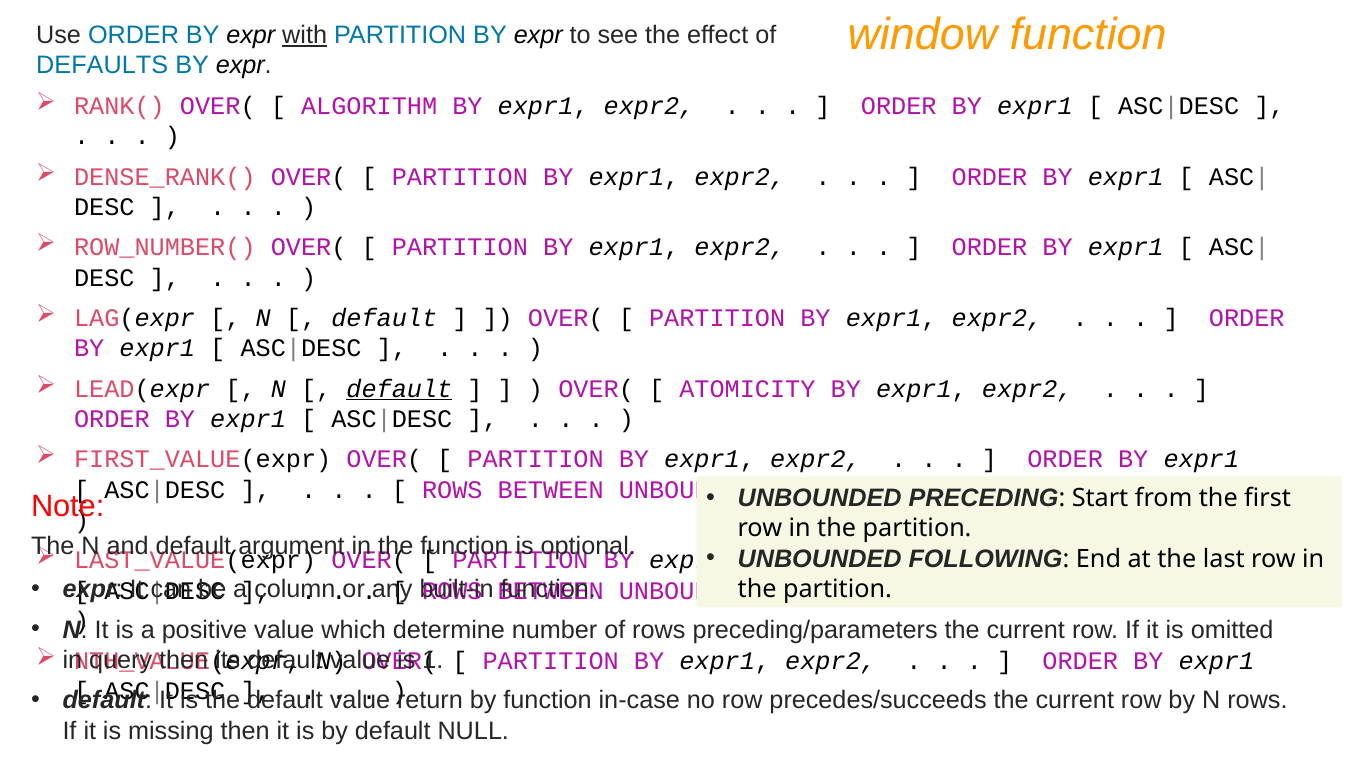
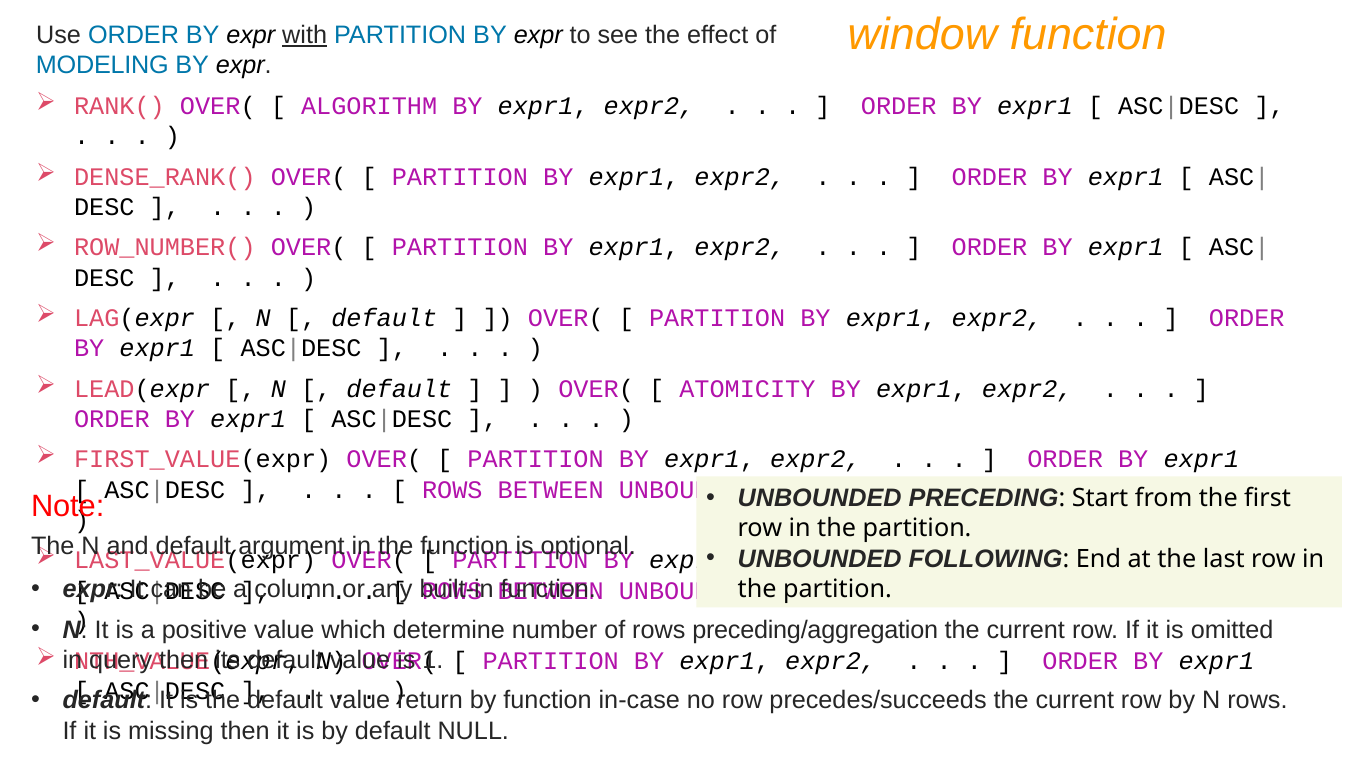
DEFAULTS: DEFAULTS -> MODELING (102, 65)
default underline: present -> none (399, 389)
preceding/parameters: preceding/parameters -> preceding/aggregation (815, 630)
